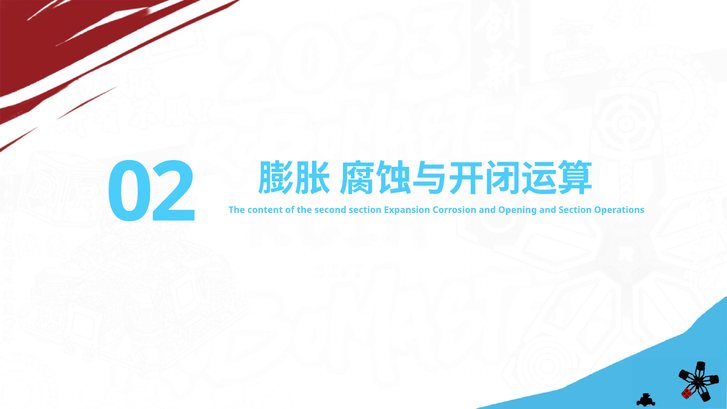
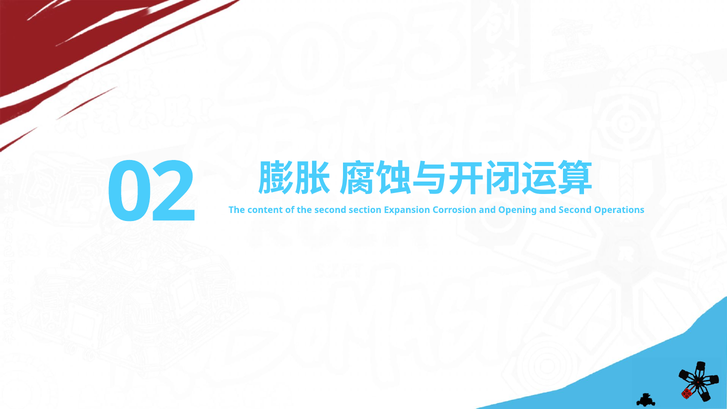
and Section: Section -> Second (575, 210)
